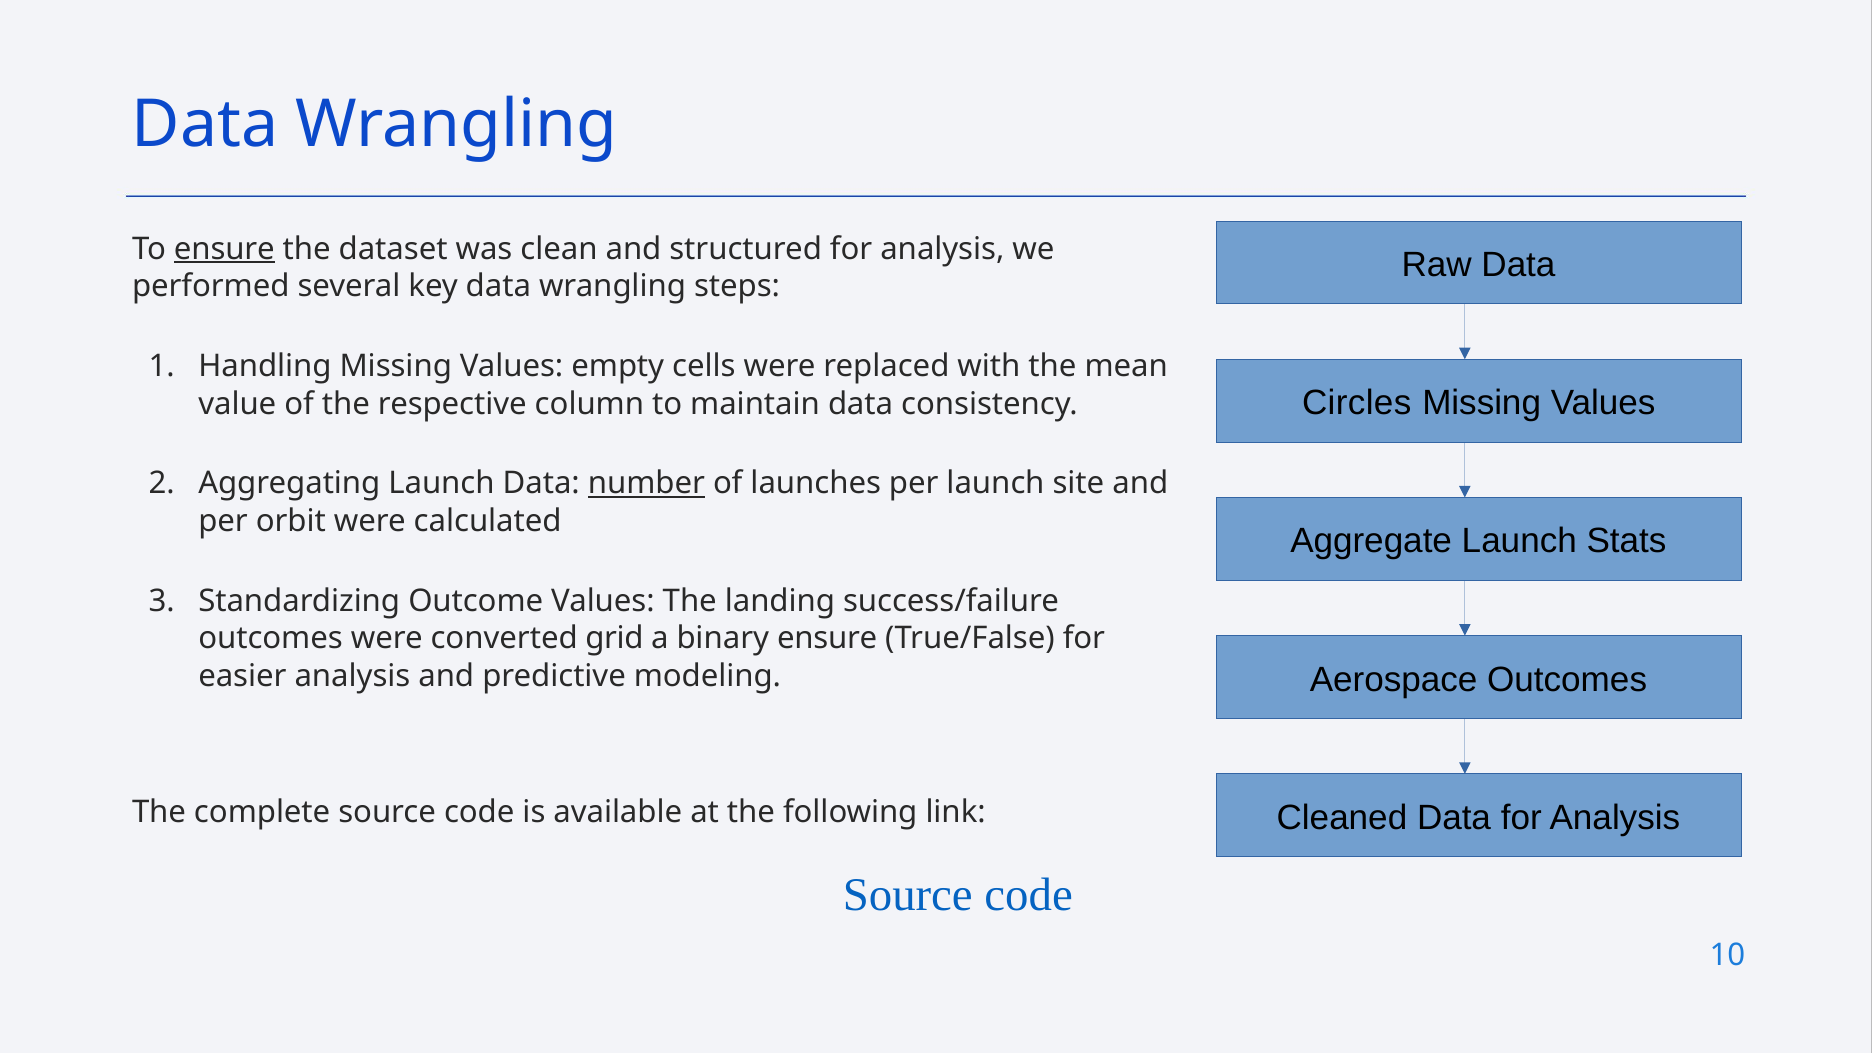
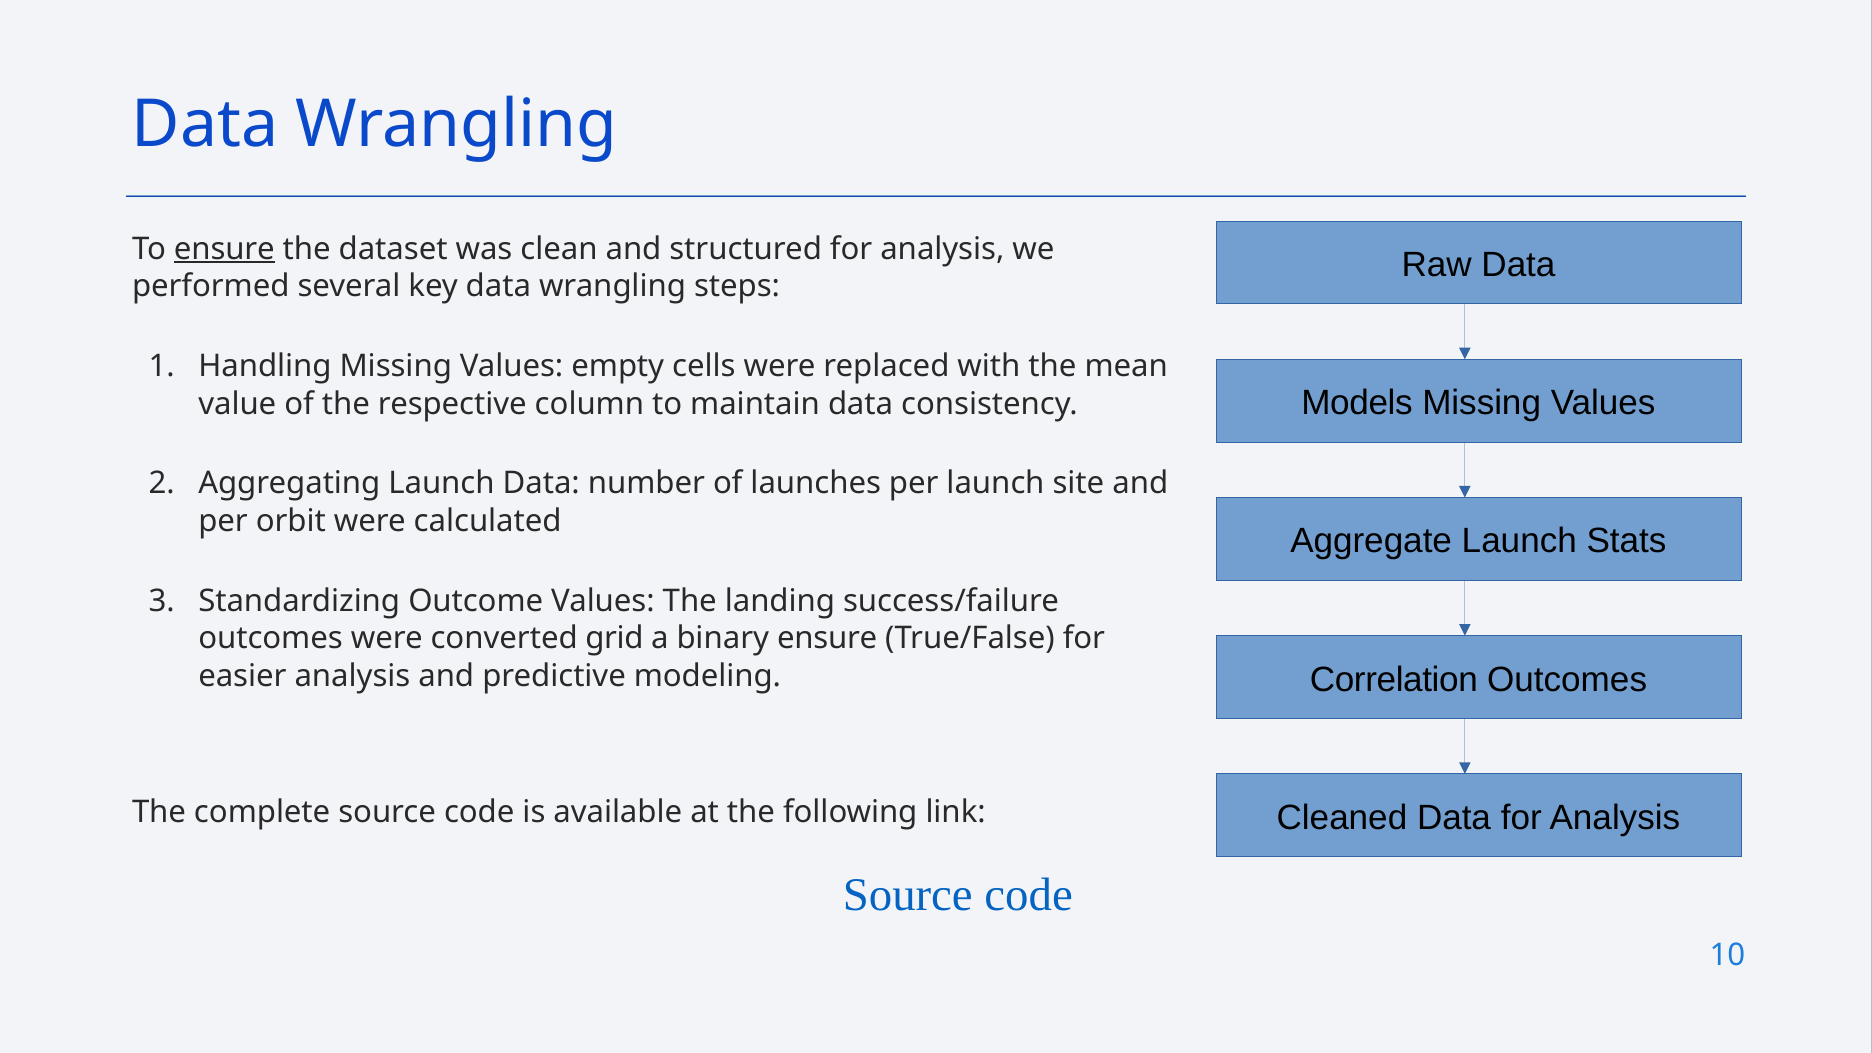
Circles: Circles -> Models (1357, 403)
number underline: present -> none (646, 484)
Aerospace: Aerospace -> Correlation (1394, 680)
